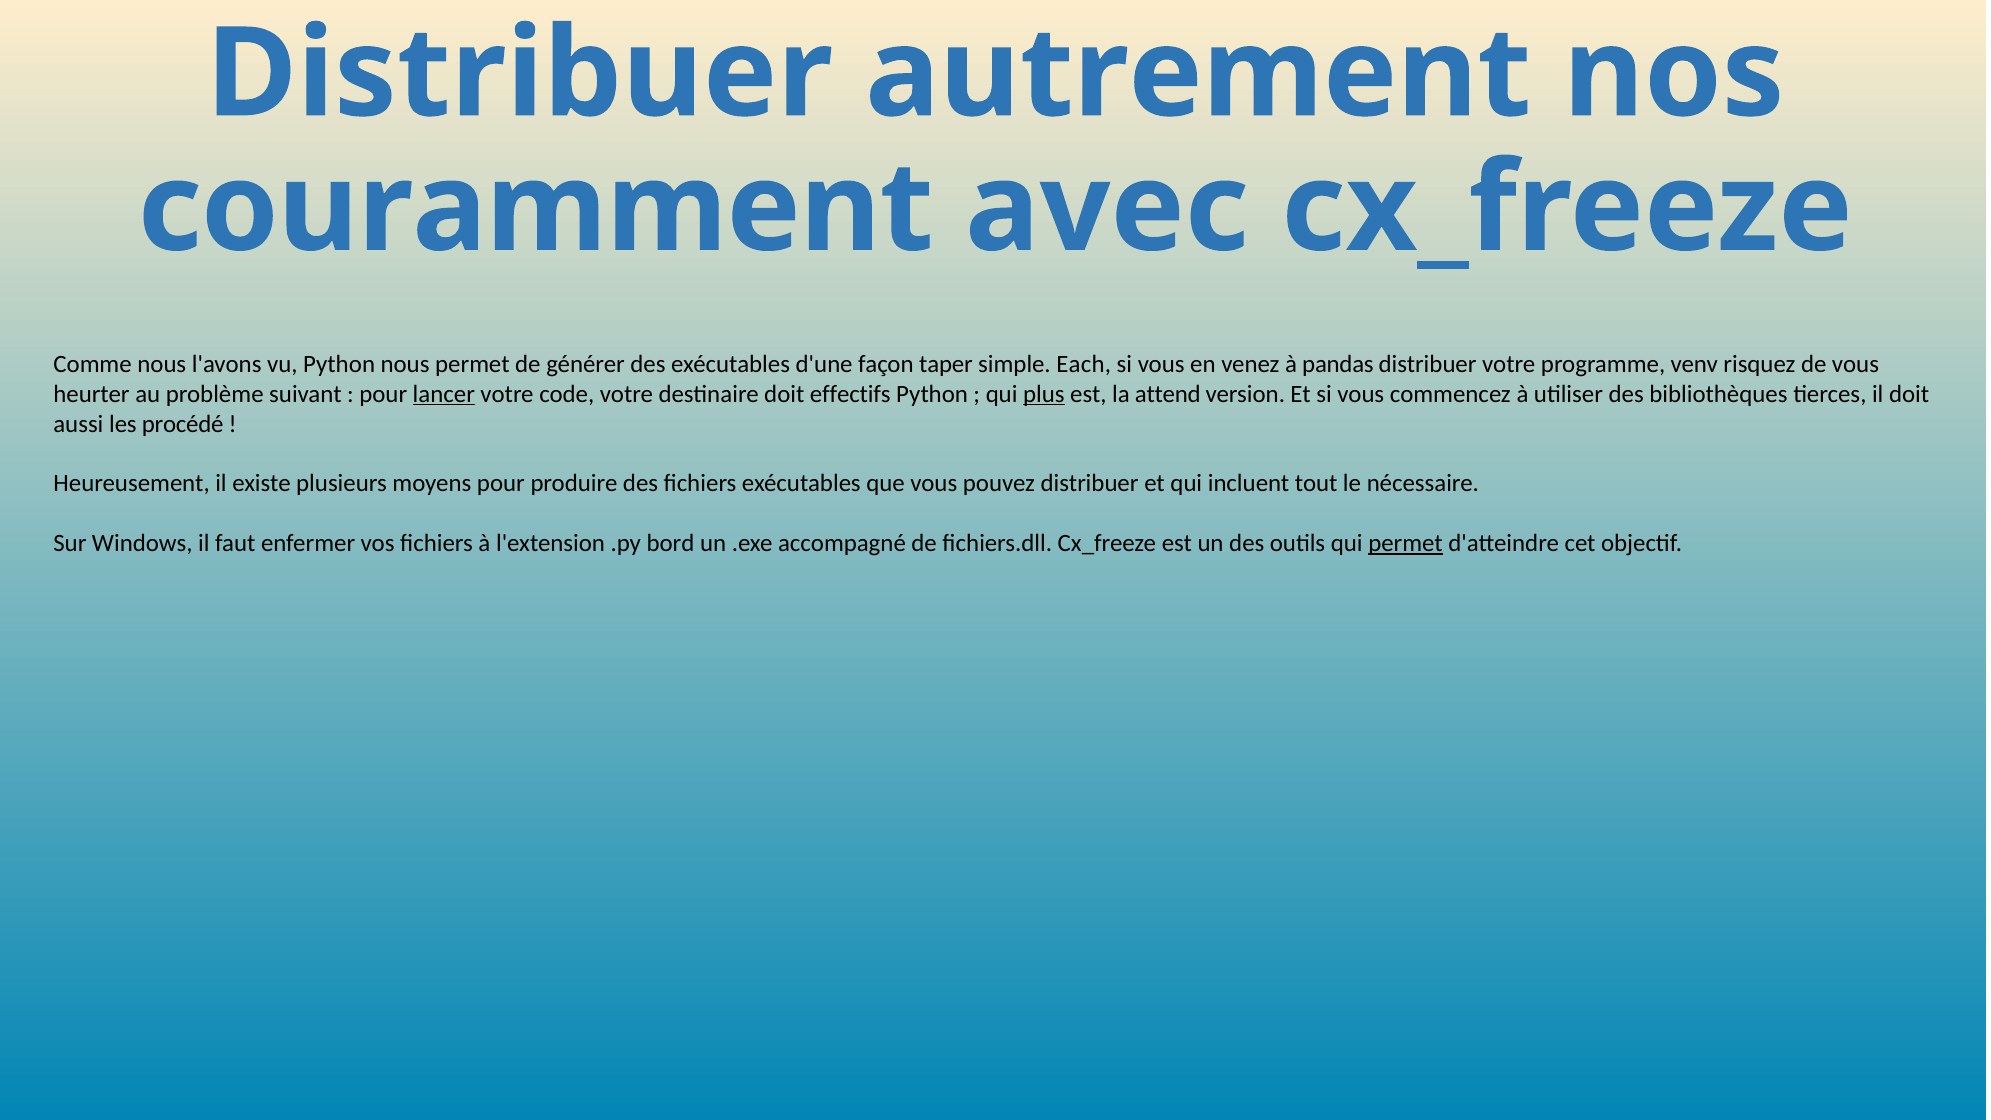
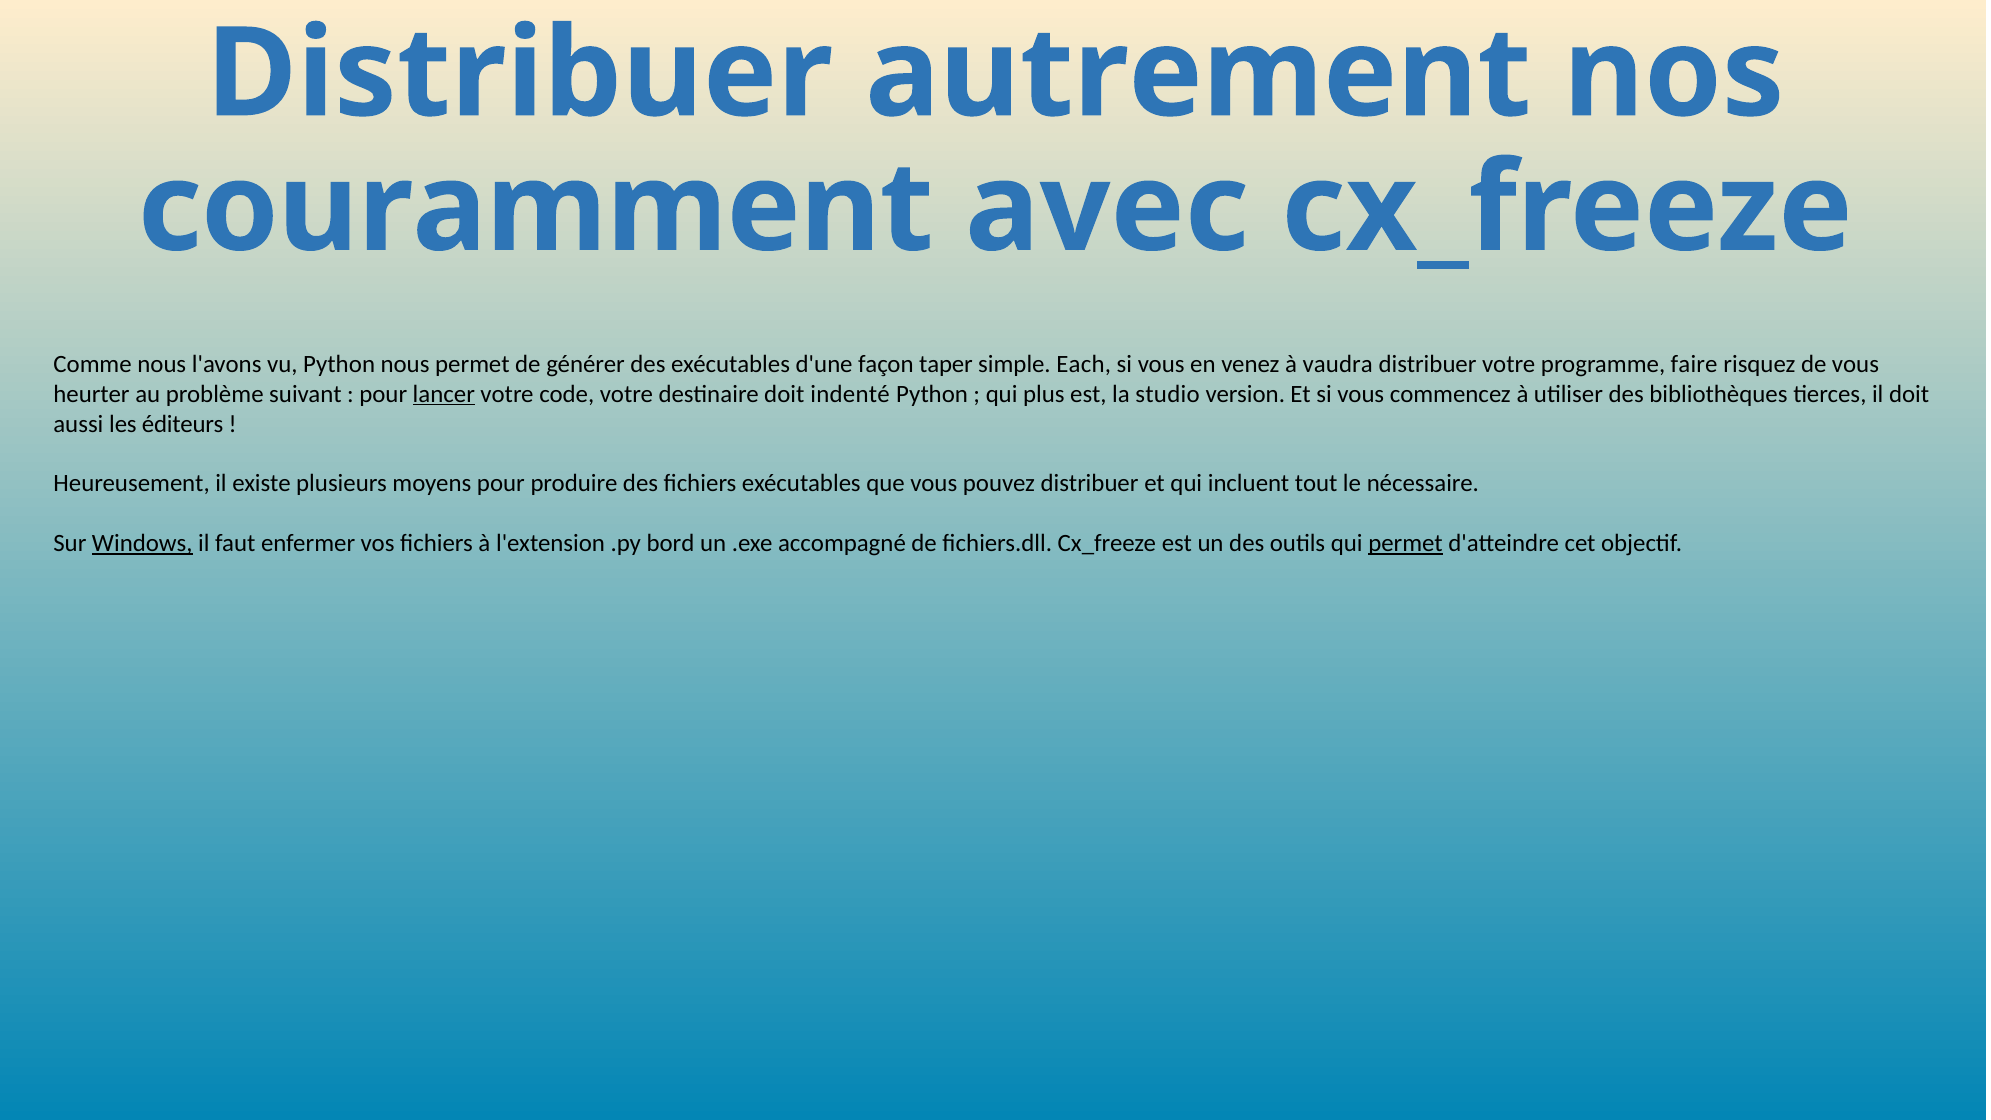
pandas: pandas -> vaudra (1338, 364)
venv: venv -> faire (1694, 364)
effectifs: effectifs -> indenté (850, 394)
plus underline: present -> none (1044, 394)
attend: attend -> studio (1168, 394)
procédé: procédé -> éditeurs (183, 424)
Windows underline: none -> present (142, 543)
